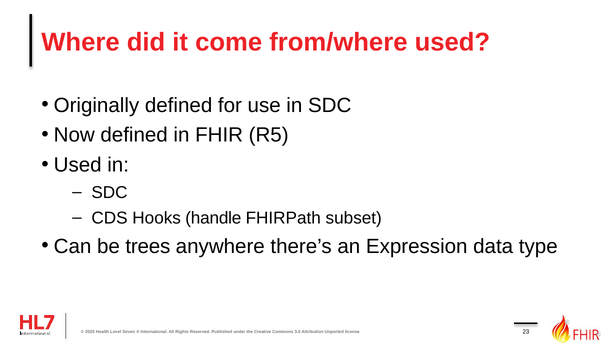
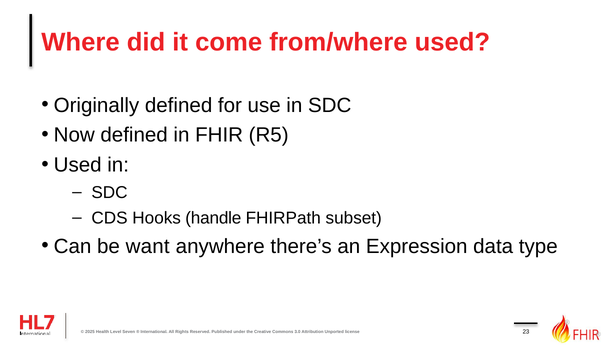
trees: trees -> want (148, 246)
